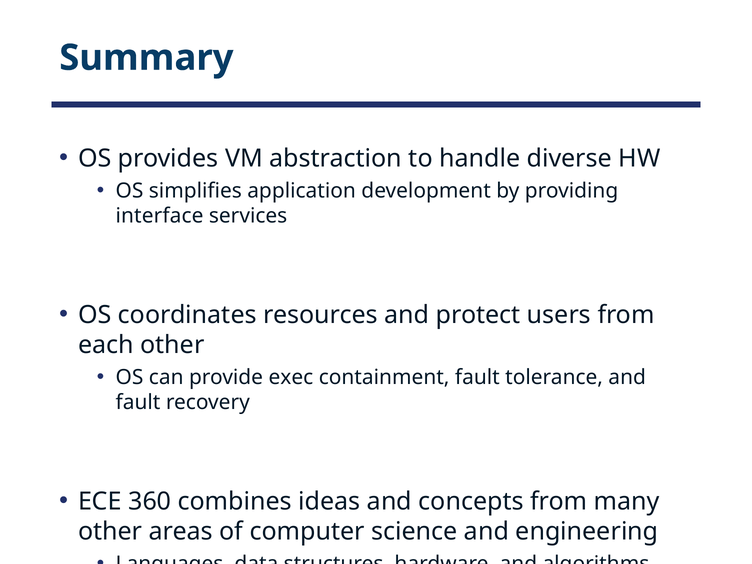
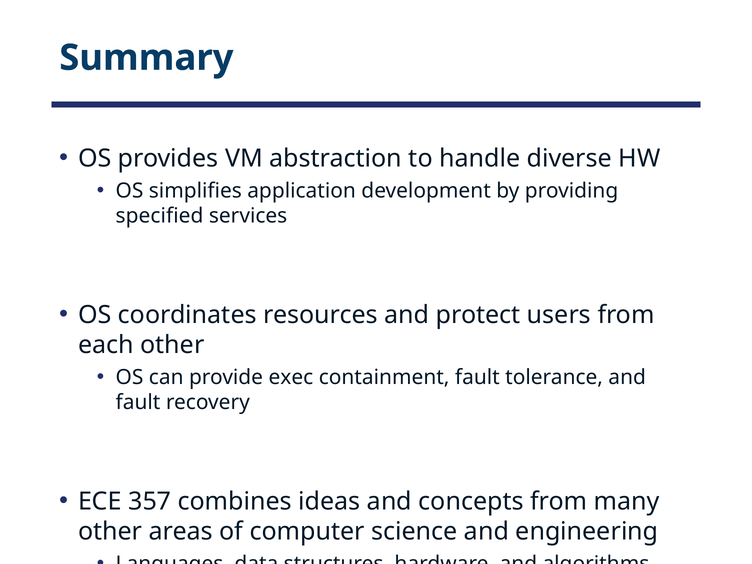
interface: interface -> specified (160, 216)
360: 360 -> 357 (150, 501)
